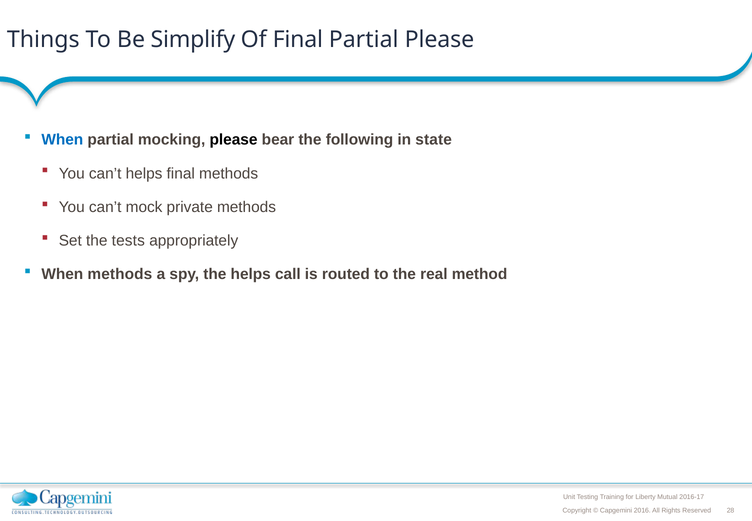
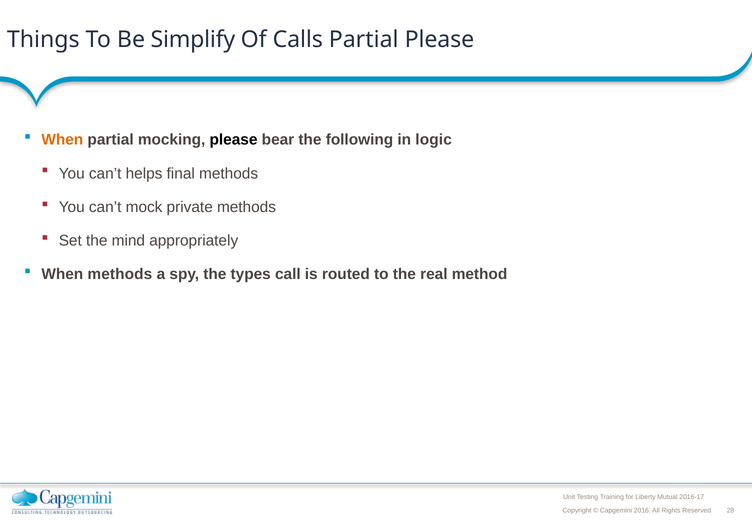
Of Final: Final -> Calls (298, 40)
When colour: blue -> orange (62, 140)
state: state -> logic (434, 140)
tests: tests -> mind (128, 240)
the helps: helps -> types (251, 274)
